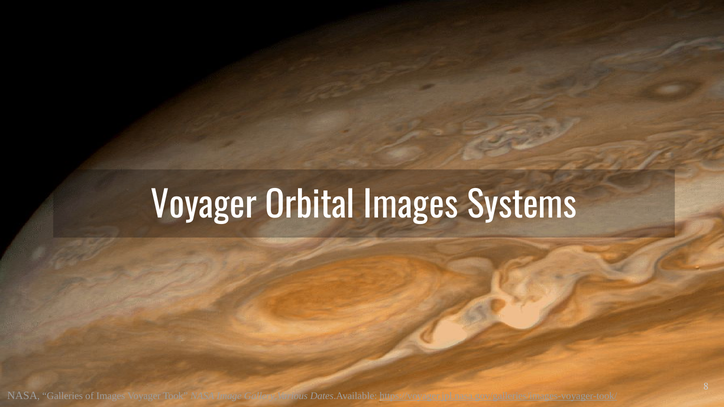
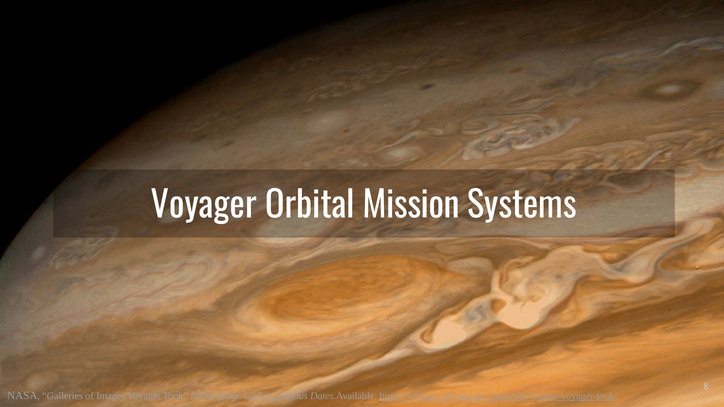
Orbital Images: Images -> Mission (411, 206)
